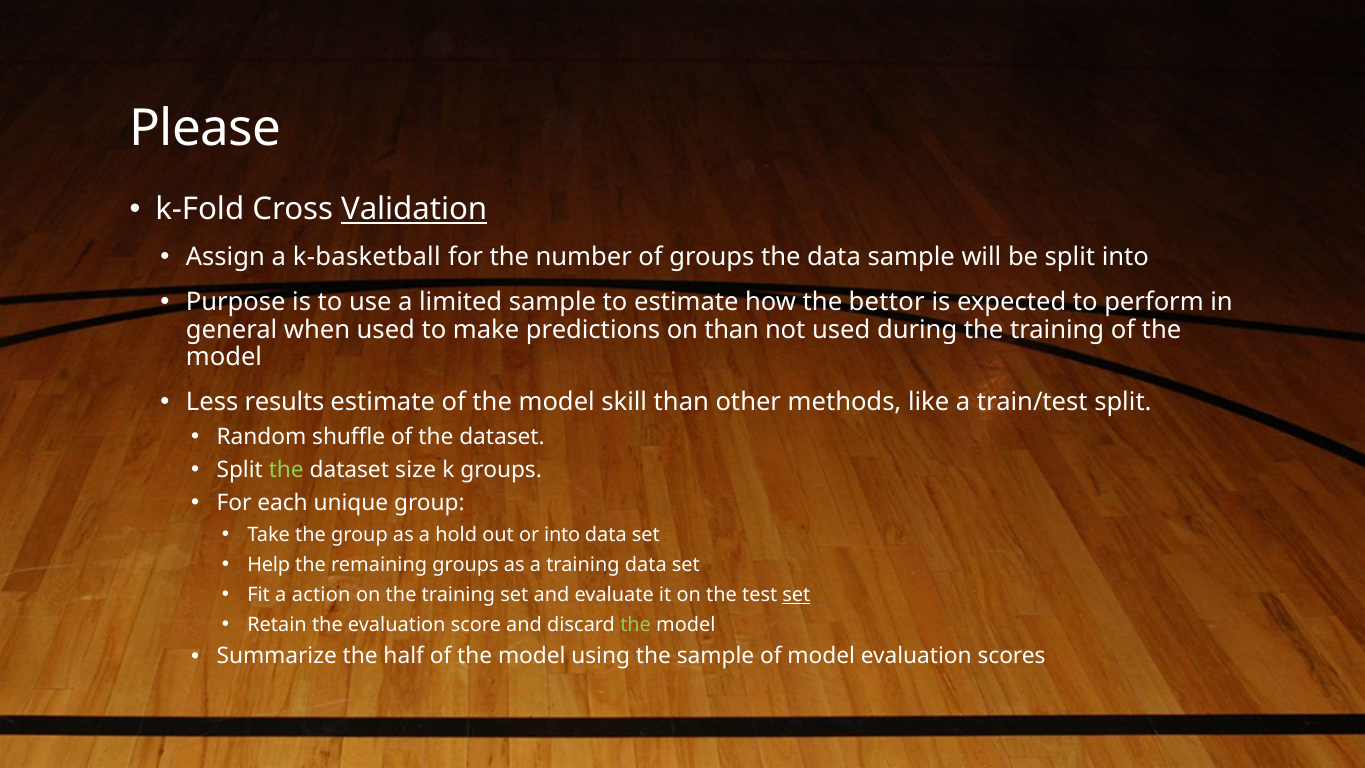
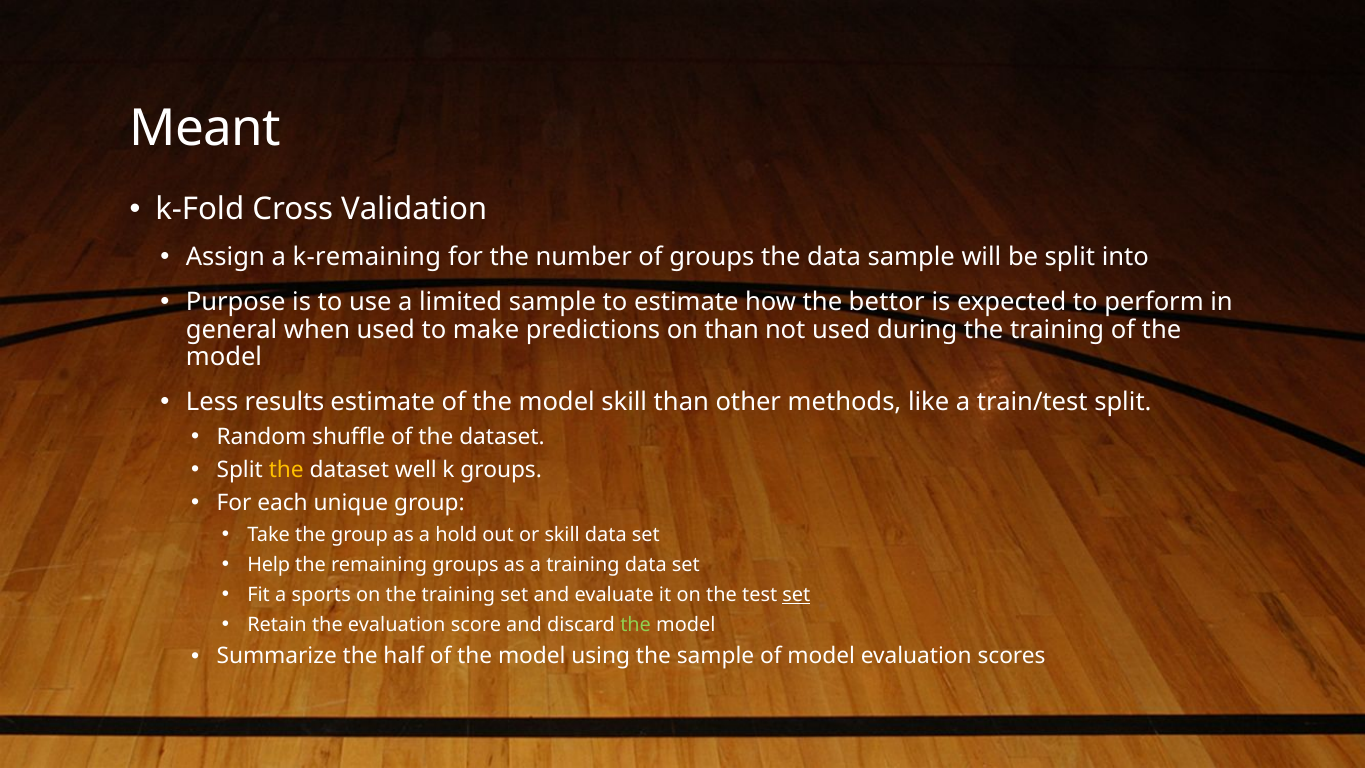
Please: Please -> Meant (205, 129)
Validation underline: present -> none (414, 210)
k-basketball: k-basketball -> k-remaining (367, 257)
the colour: light green -> yellow (286, 470)
size: size -> well (416, 470)
or into: into -> skill (562, 534)
action: action -> sports (321, 595)
